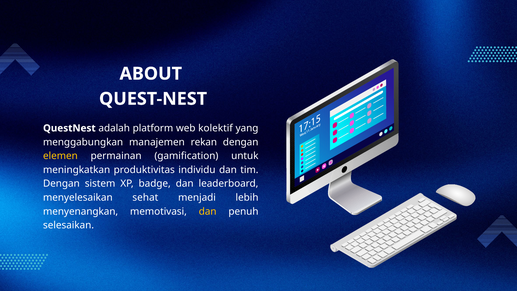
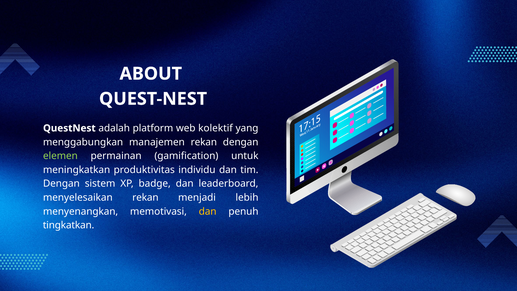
elemen colour: yellow -> light green (60, 156)
menyelesaikan sehat: sehat -> rekan (145, 197)
selesaikan: selesaikan -> tingkatkan (69, 225)
